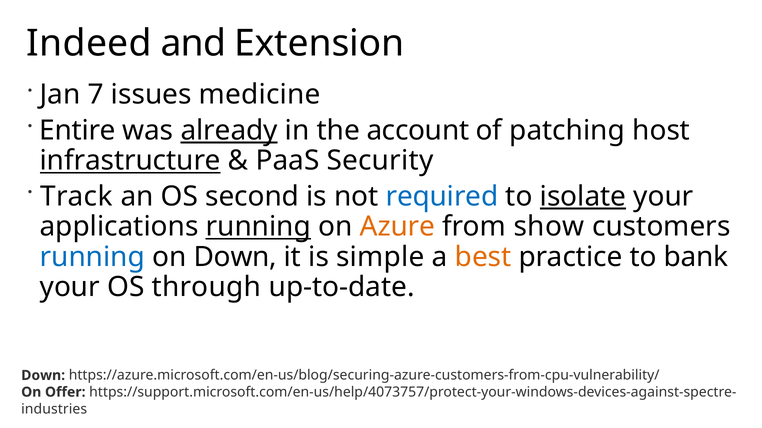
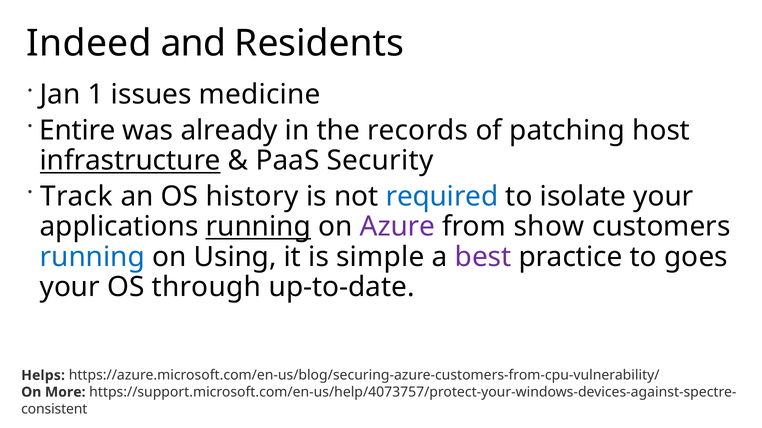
Extension: Extension -> Residents (319, 44)
7: 7 -> 1 (96, 95)
already underline: present -> none (229, 131)
account: account -> records (418, 131)
second: second -> history (252, 197)
isolate underline: present -> none (583, 197)
Azure colour: orange -> purple (397, 227)
on Down: Down -> Using (235, 257)
best colour: orange -> purple (483, 257)
bank: bank -> goes (696, 257)
Down: Down -> Helps (43, 376)
Offer: Offer -> More (65, 393)
industries: industries -> consistent (54, 409)
